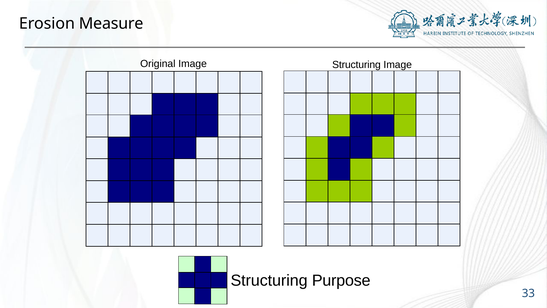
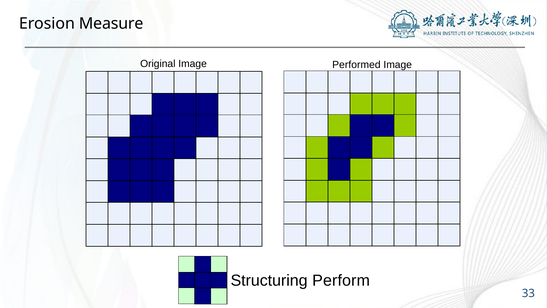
Image Structuring: Structuring -> Performed (356, 65)
Purpose: Purpose -> Perform (341, 280)
